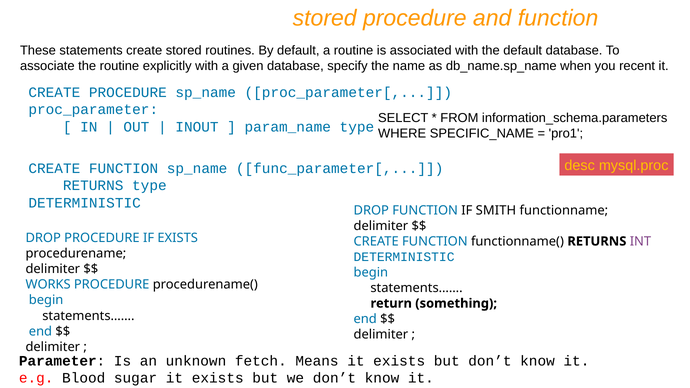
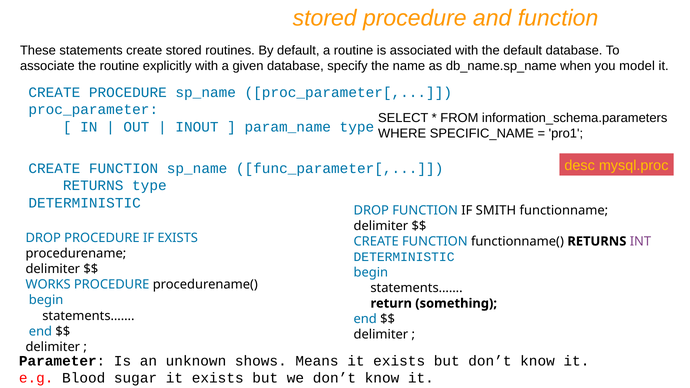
recent: recent -> model (637, 66)
fetch: fetch -> shows (261, 361)
